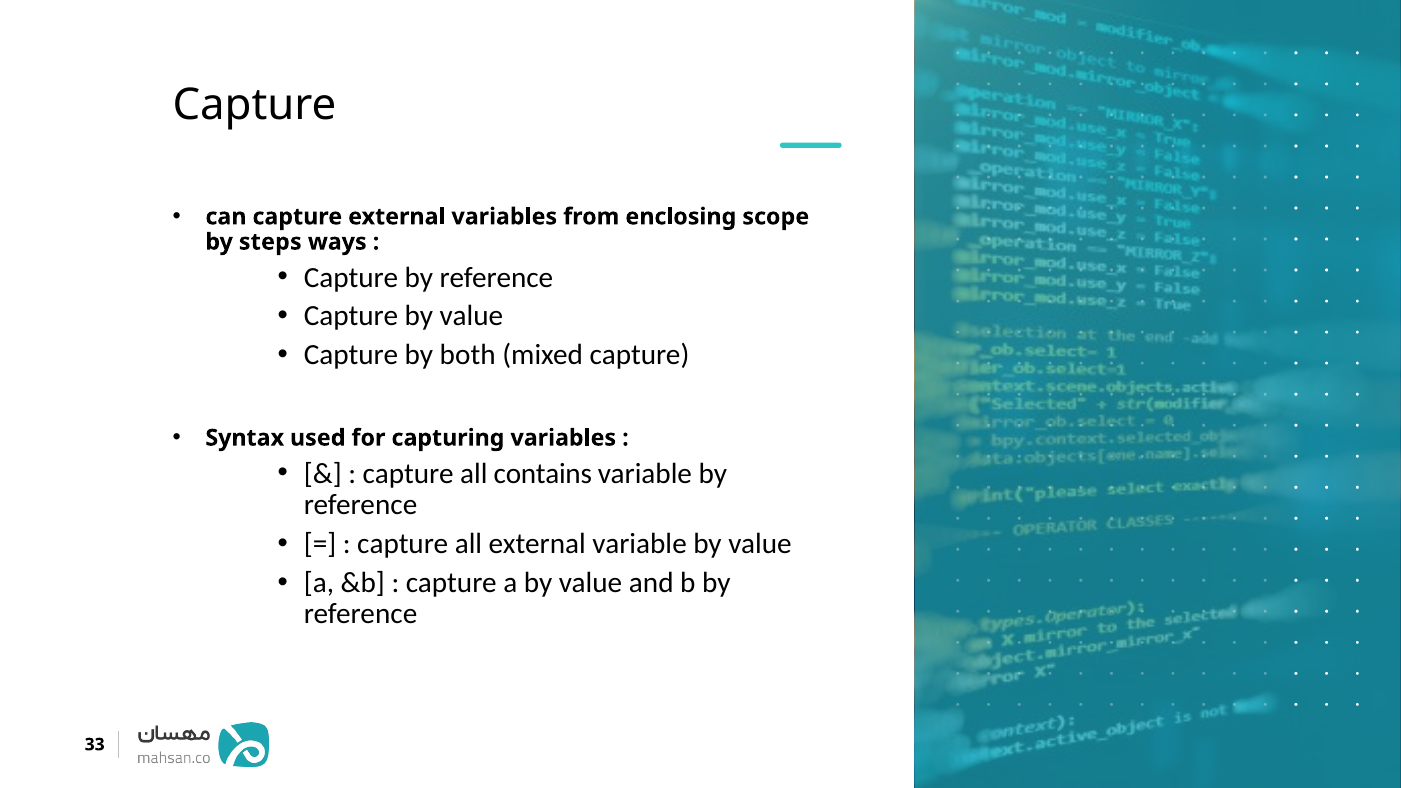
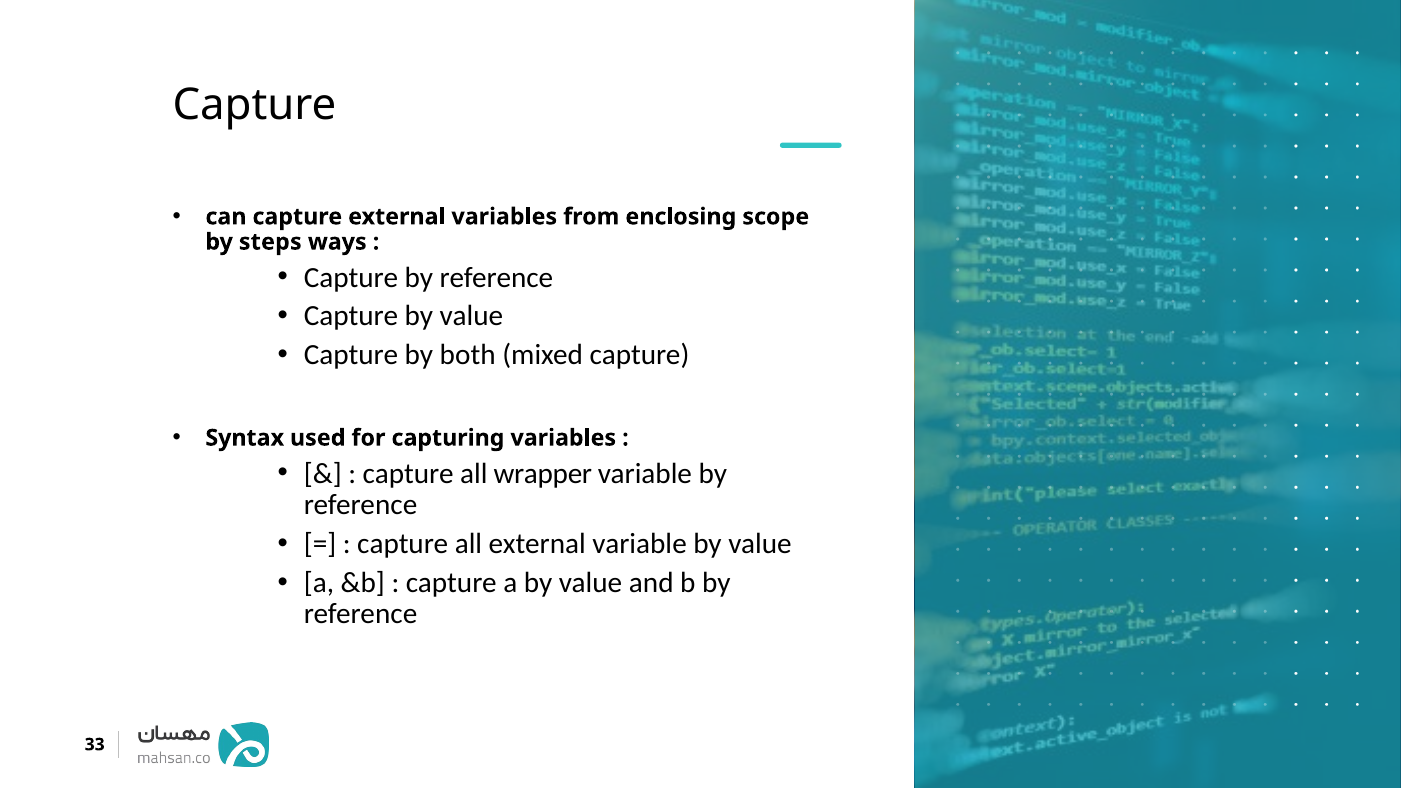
contains: contains -> wrapper (543, 474)
